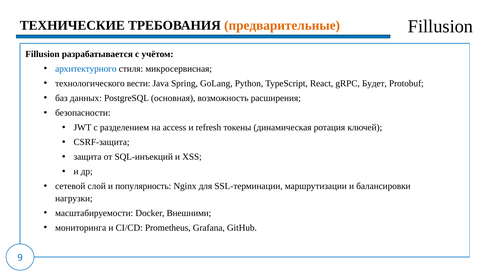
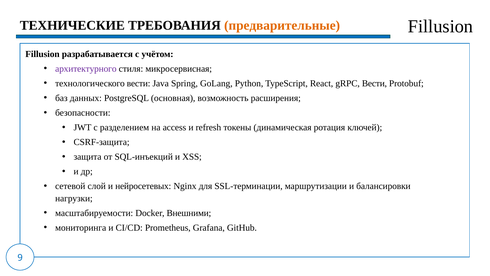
архитектурного colour: blue -> purple (86, 69)
gRPC Будет: Будет -> Вести (374, 83)
популярность: популярность -> нейросетевых (143, 186)
